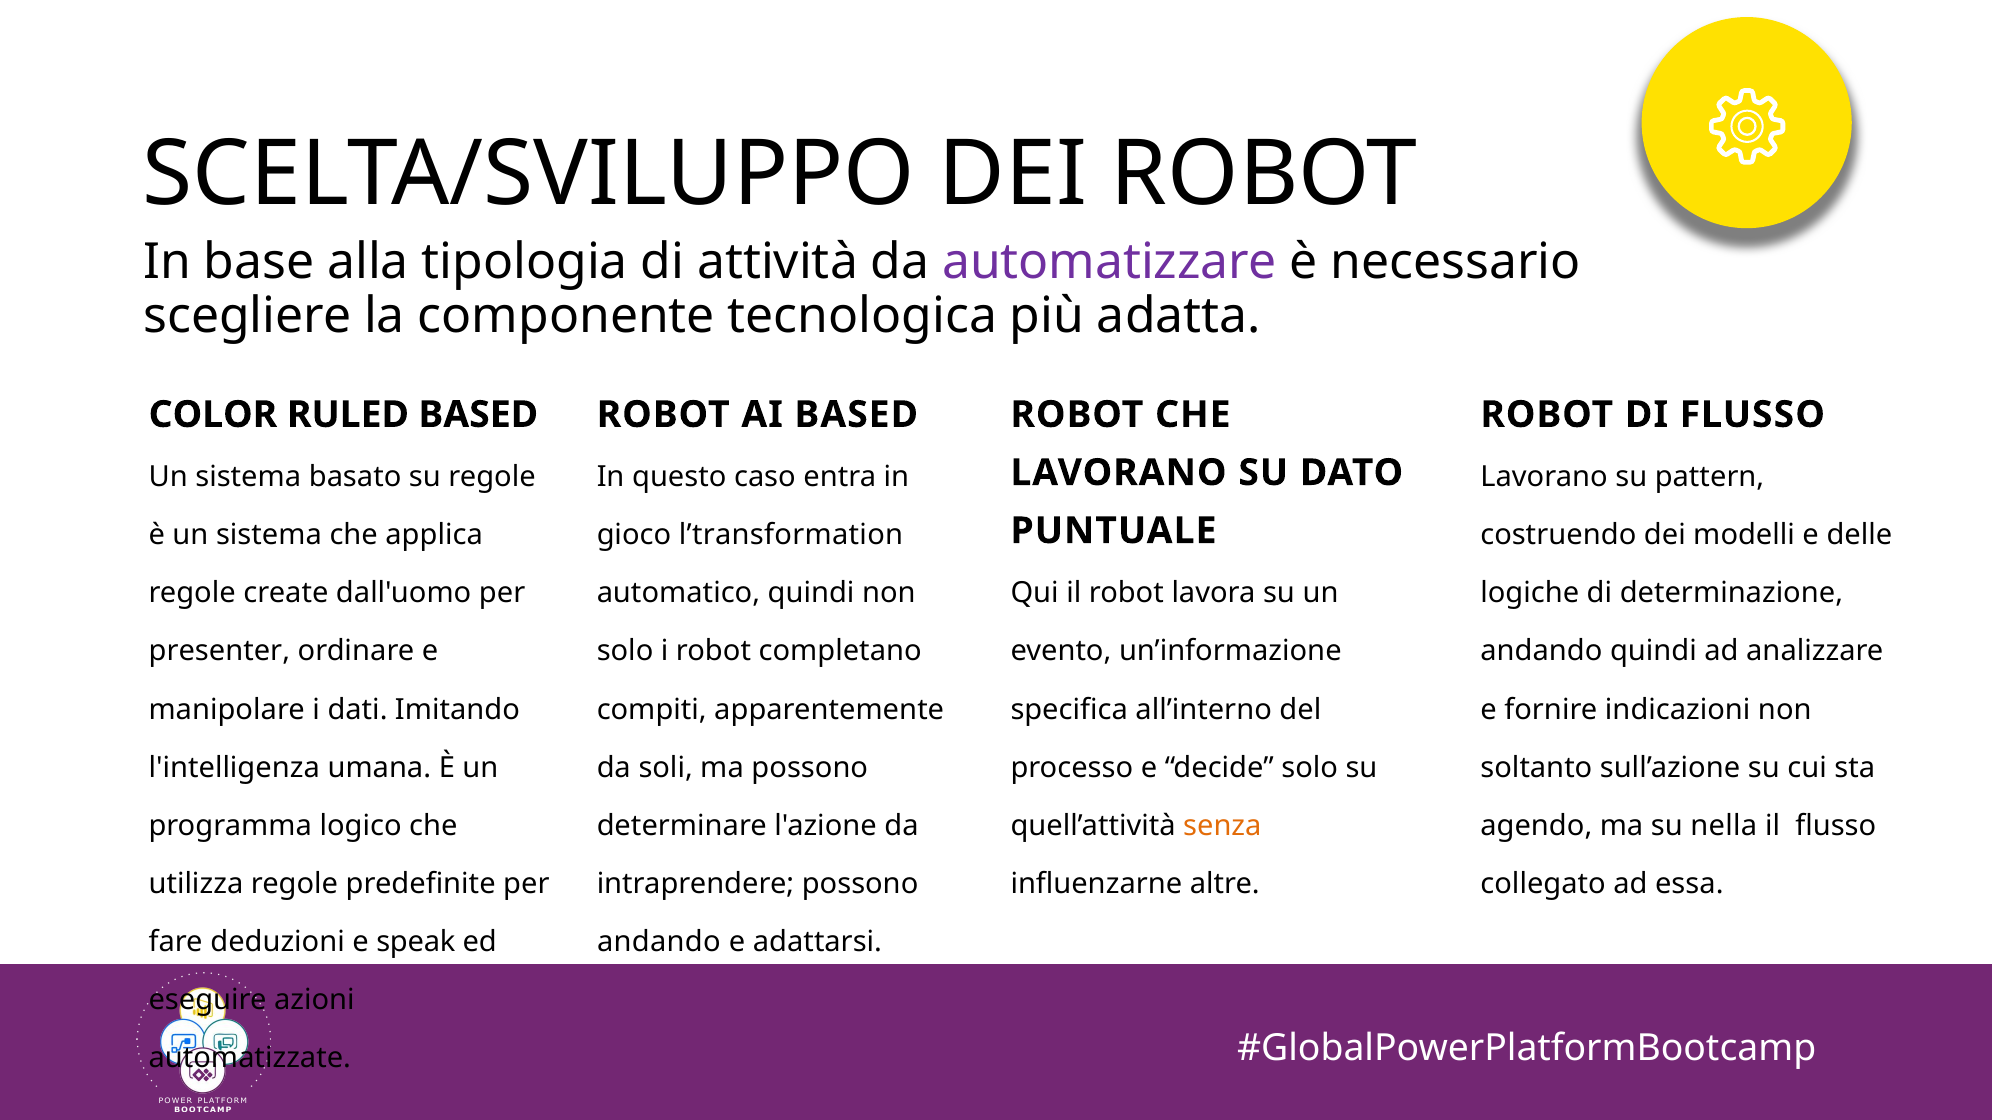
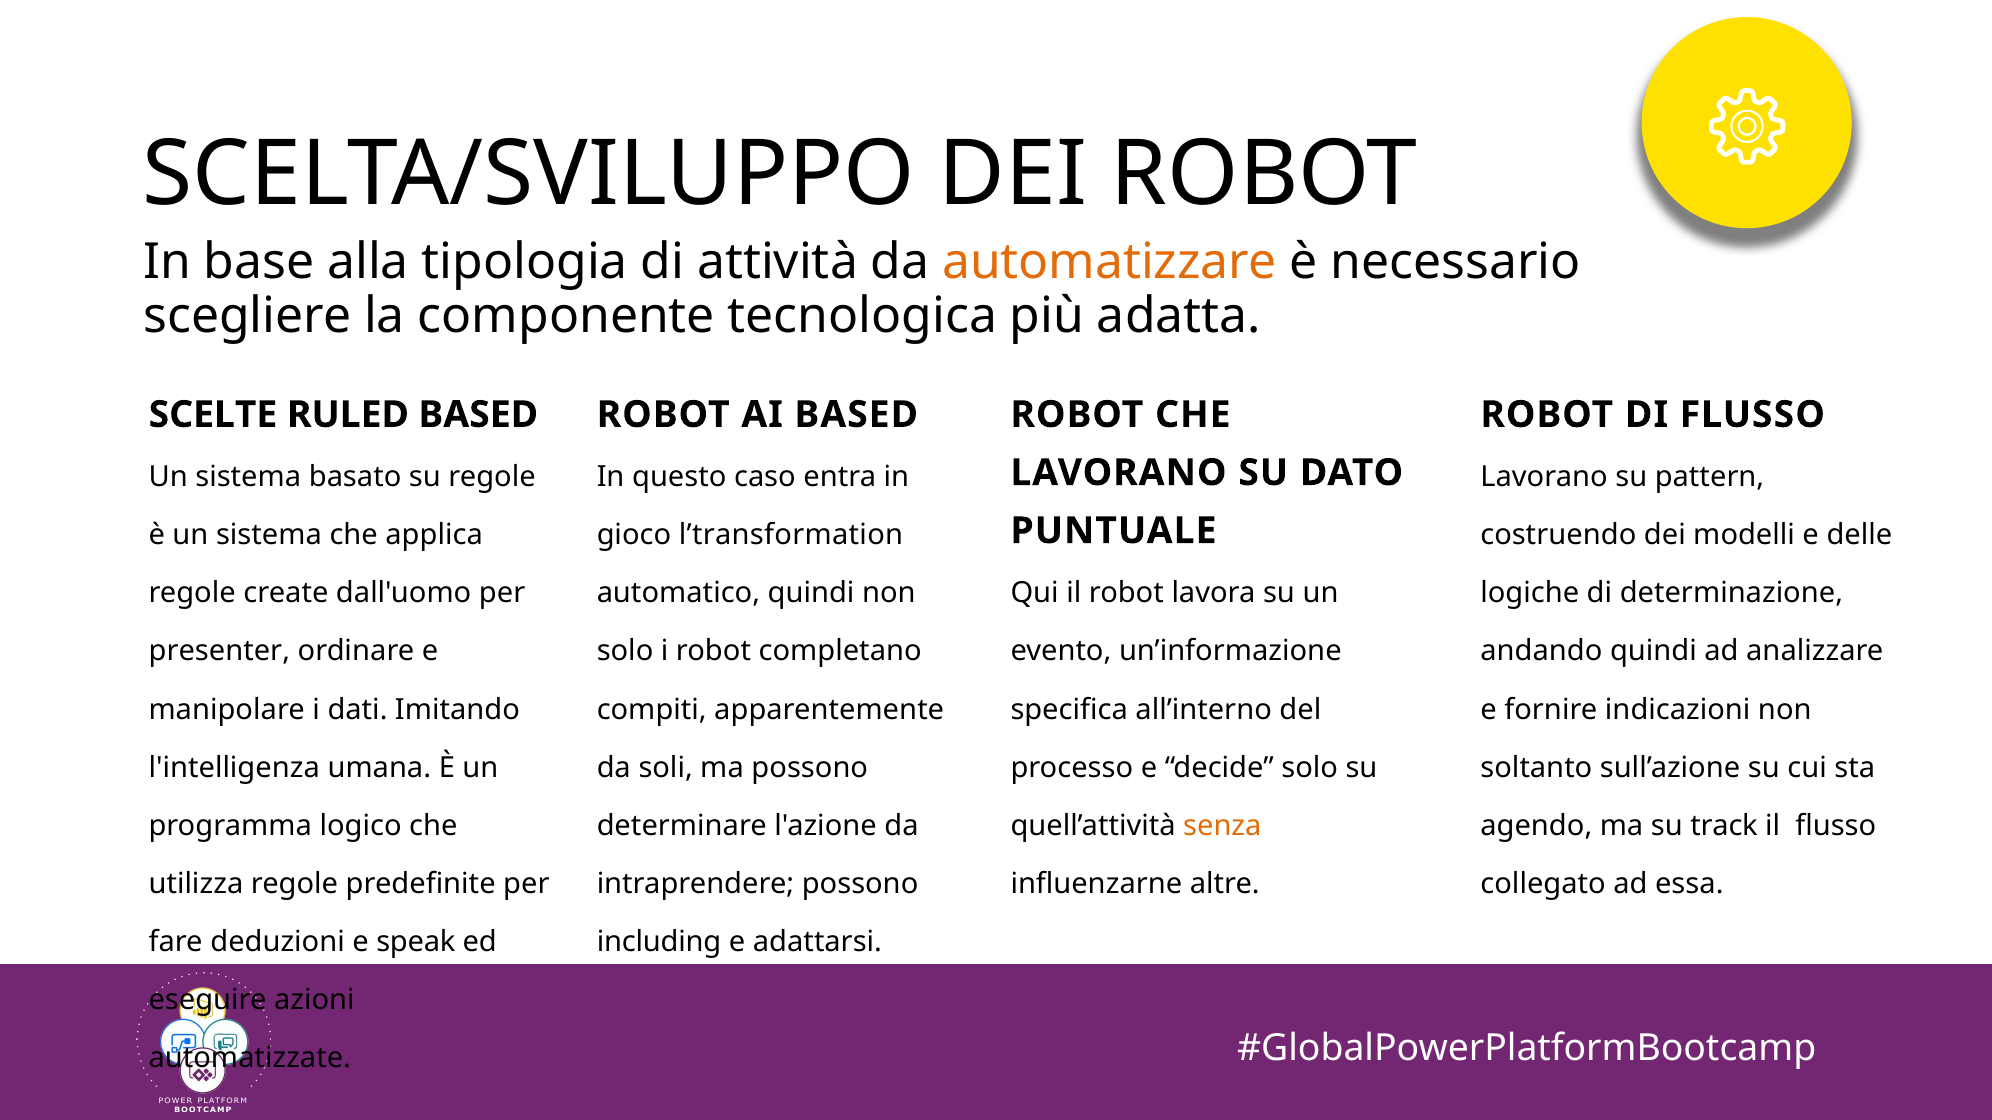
automatizzare colour: purple -> orange (1110, 262)
COLOR: COLOR -> SCELTE (213, 415)
nella: nella -> track (1724, 826)
andando: andando -> including (659, 942)
